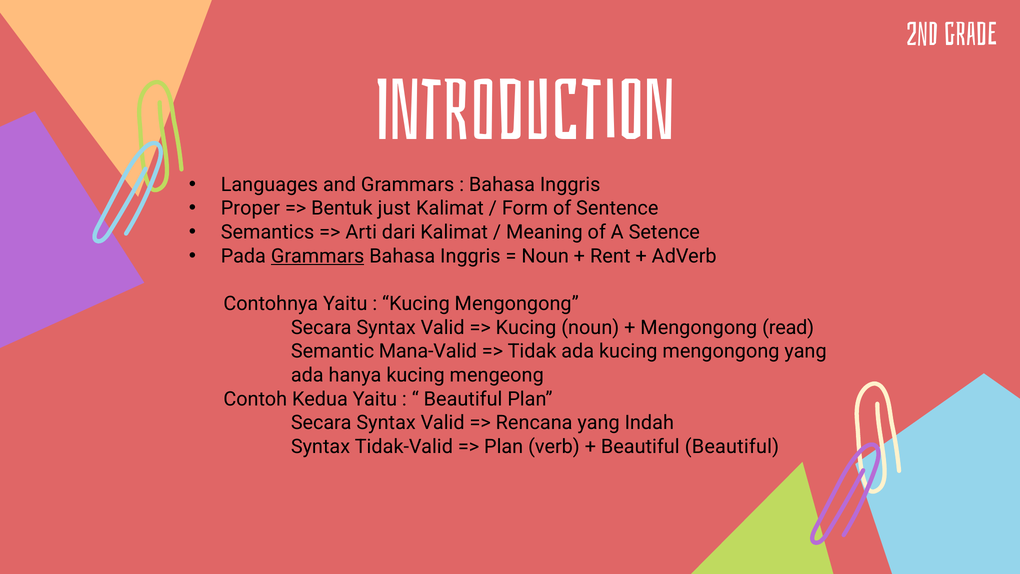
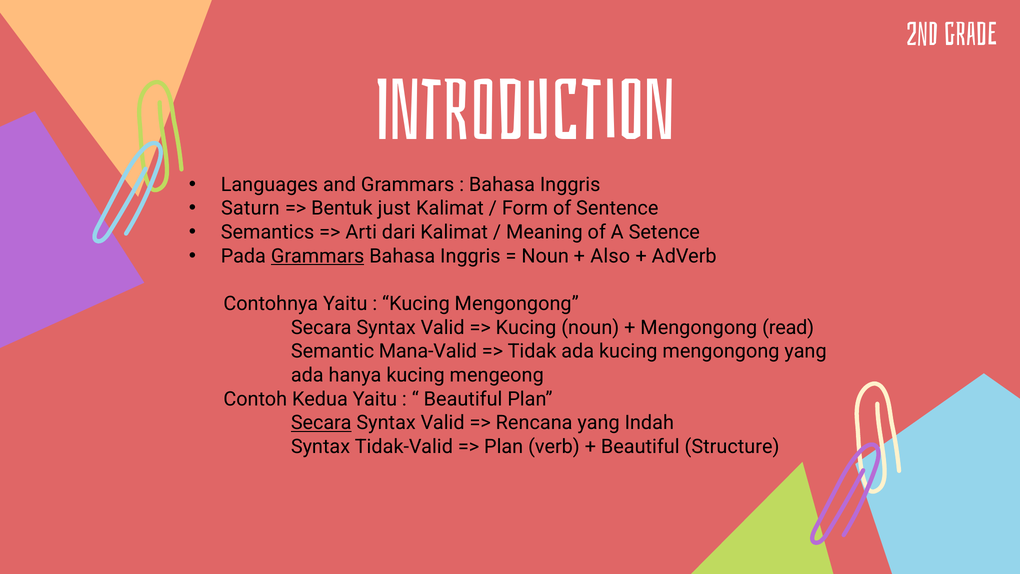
Proper: Proper -> Saturn (250, 208)
Rent: Rent -> Also (610, 256)
Secara underline: none -> present (321, 423)
Beautiful Beautiful: Beautiful -> Structure (732, 446)
